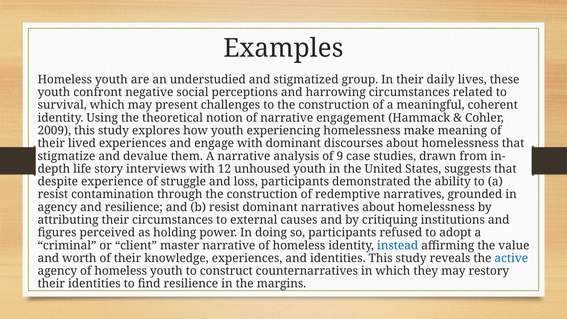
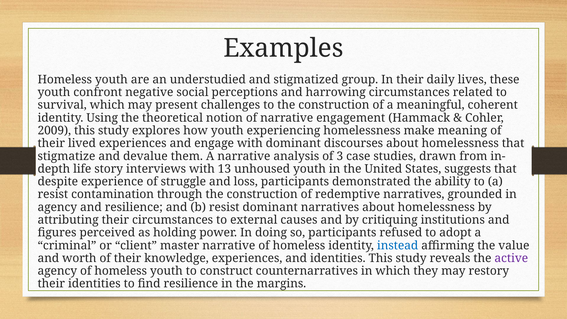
9: 9 -> 3 (340, 156)
12: 12 -> 13 (224, 169)
active colour: blue -> purple (511, 258)
